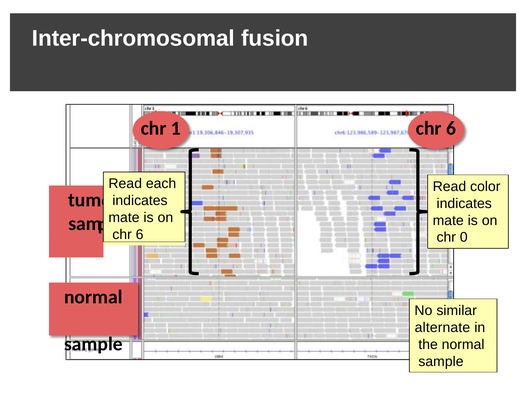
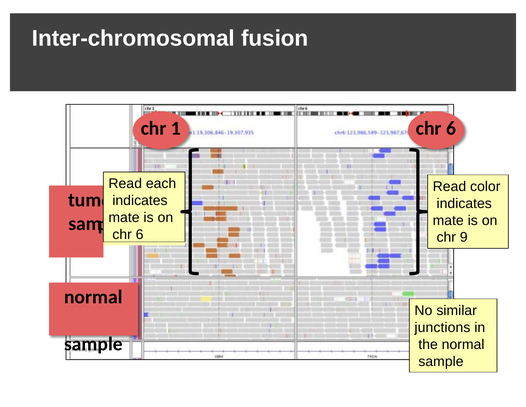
0: 0 -> 9 (464, 237)
alternate: alternate -> junctions (442, 327)
